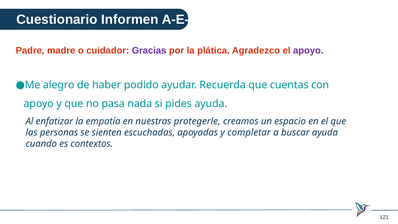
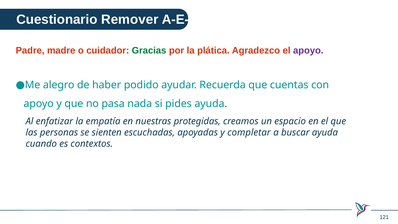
Informen: Informen -> Remover (130, 19)
Gracias colour: purple -> green (149, 51)
protegerle: protegerle -> protegidas (197, 121)
